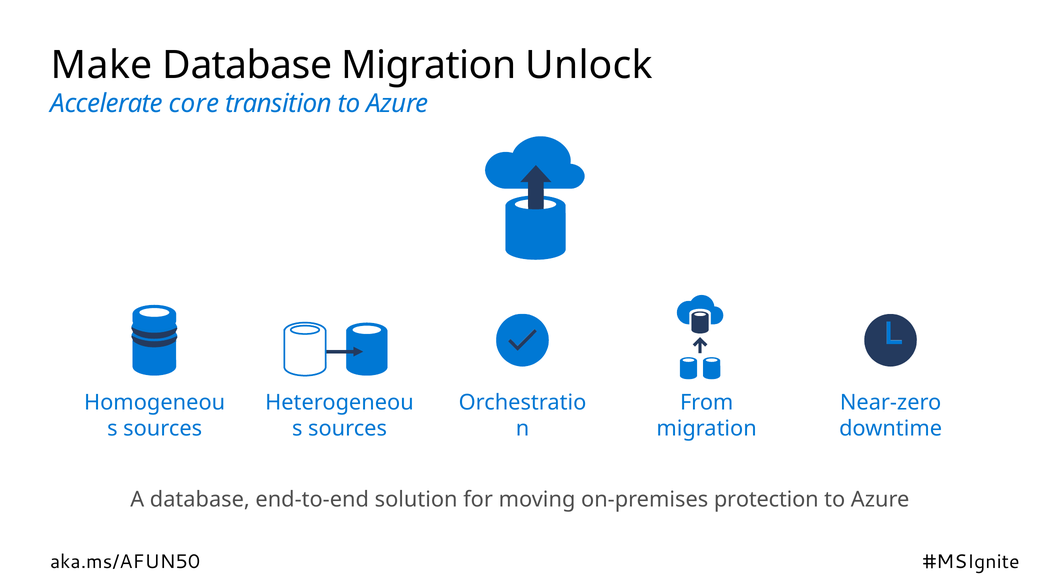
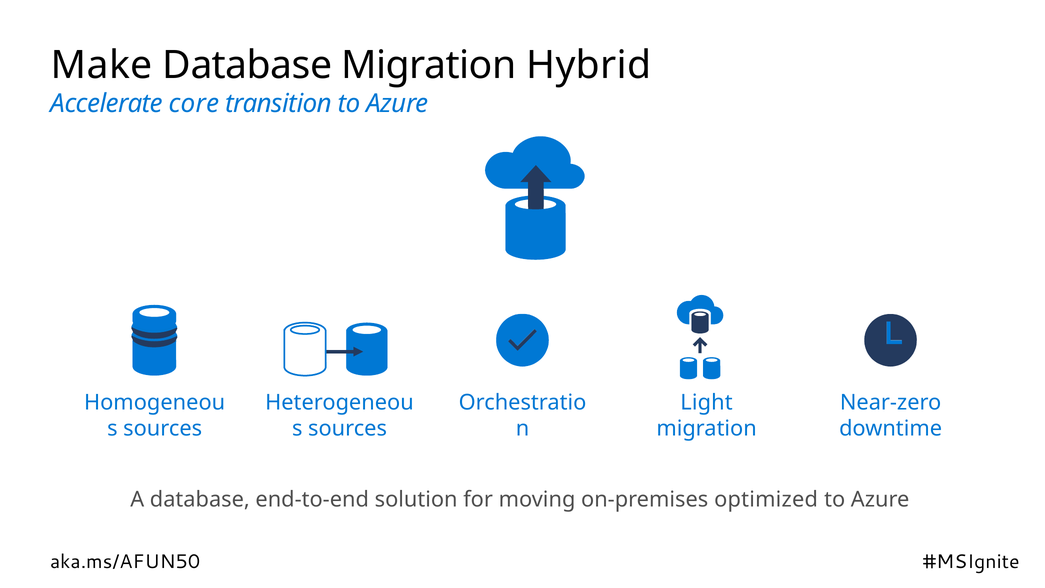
Unlock: Unlock -> Hybrid (589, 65)
From: From -> Light (706, 402)
protection: protection -> optimized (766, 500)
